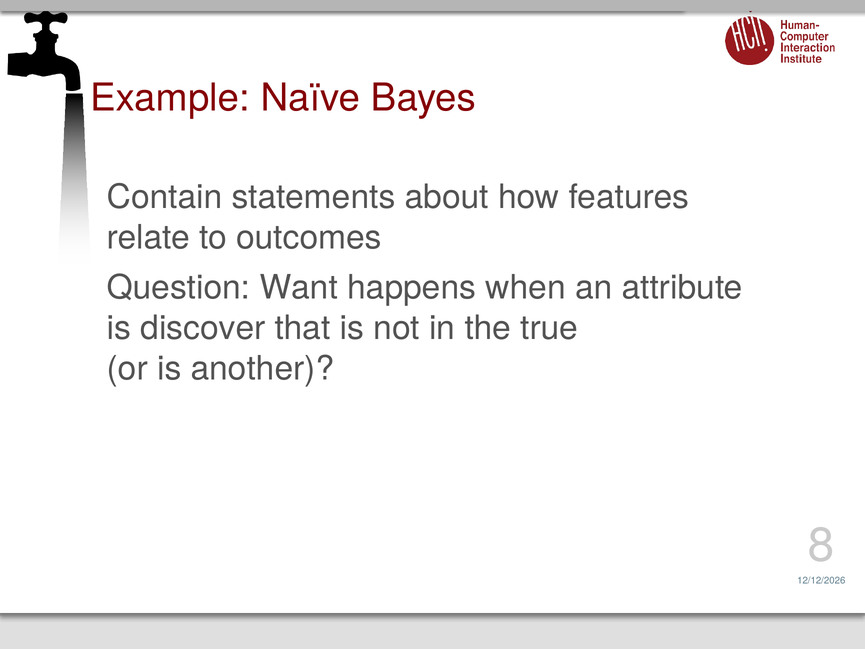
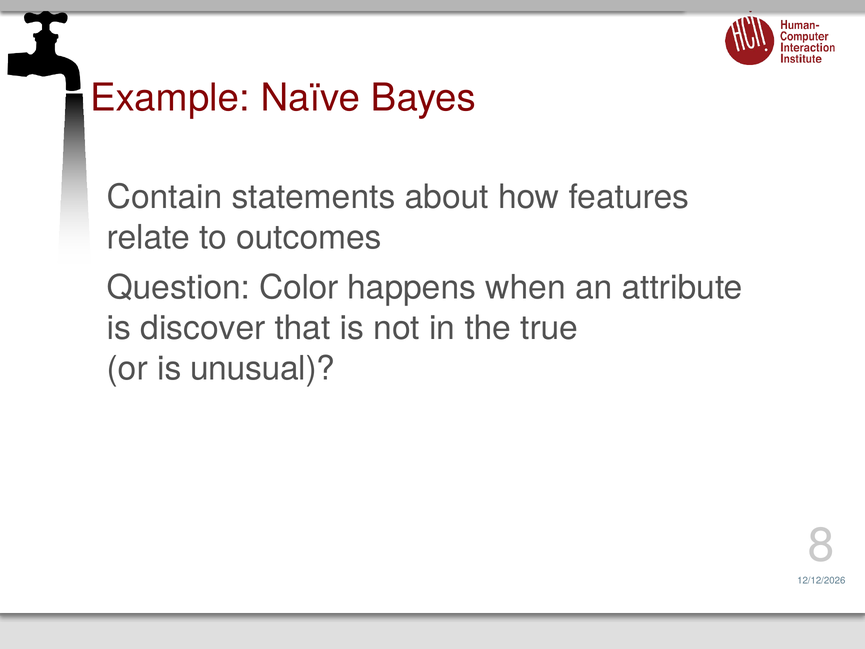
Want: Want -> Color (299, 288)
another: another -> unusual (263, 368)
